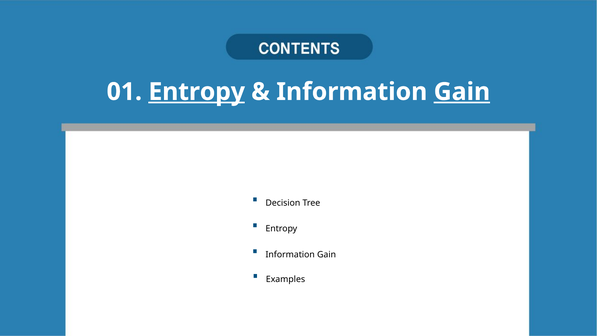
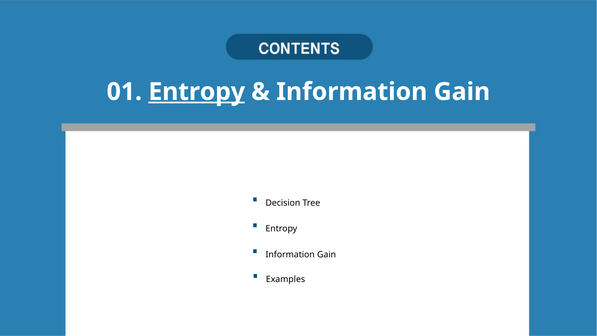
Gain underline: present -> none (462, 92)
